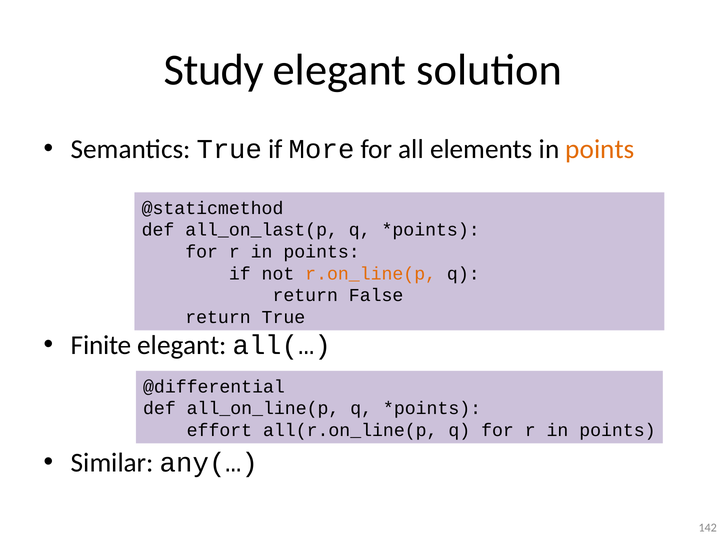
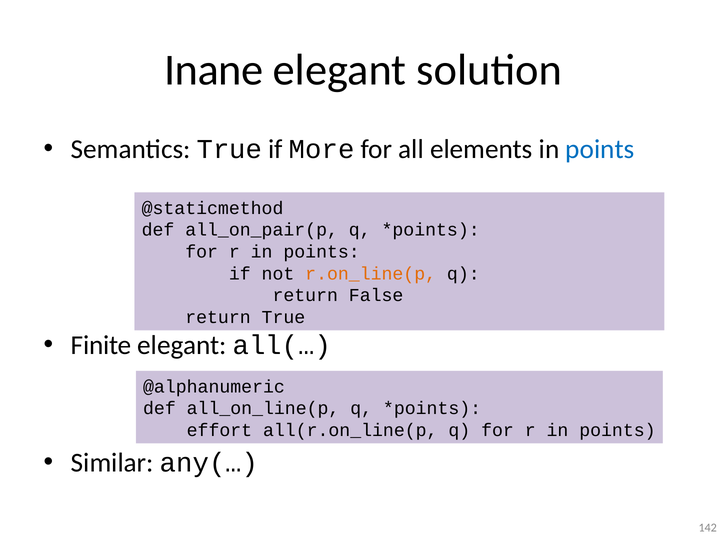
Study: Study -> Inane (214, 70)
points colour: orange -> blue (600, 149)
all_on_last(p: all_on_last(p -> all_on_pair(p (262, 230)
@differential: @differential -> @alphanumeric (214, 387)
